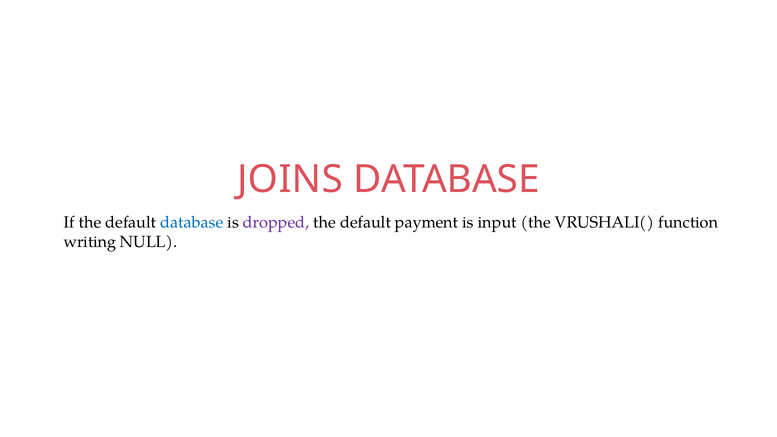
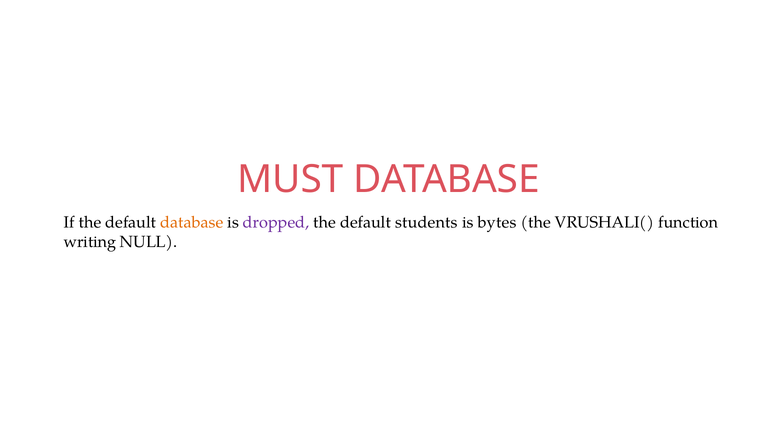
JOINS: JOINS -> MUST (290, 179)
database colour: blue -> orange (192, 223)
payment: payment -> students (426, 223)
input: input -> bytes (497, 223)
